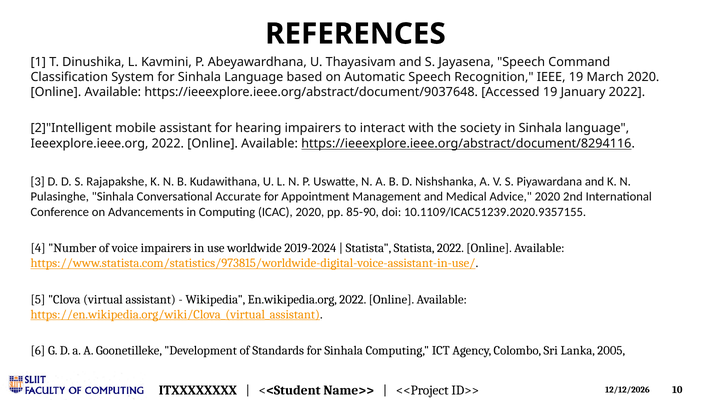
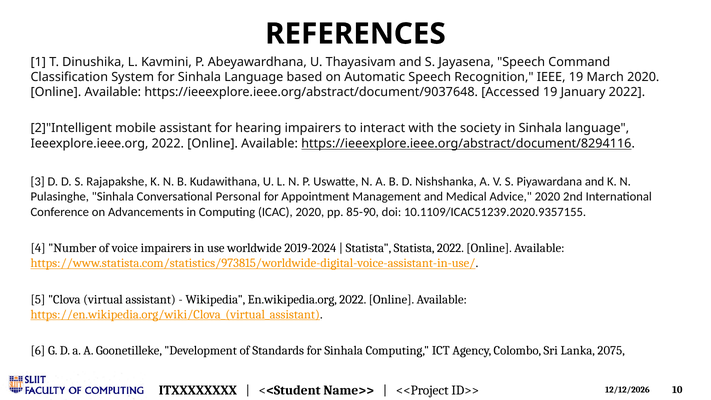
Accurate: Accurate -> Personal (238, 197)
2005: 2005 -> 2075 (611, 351)
